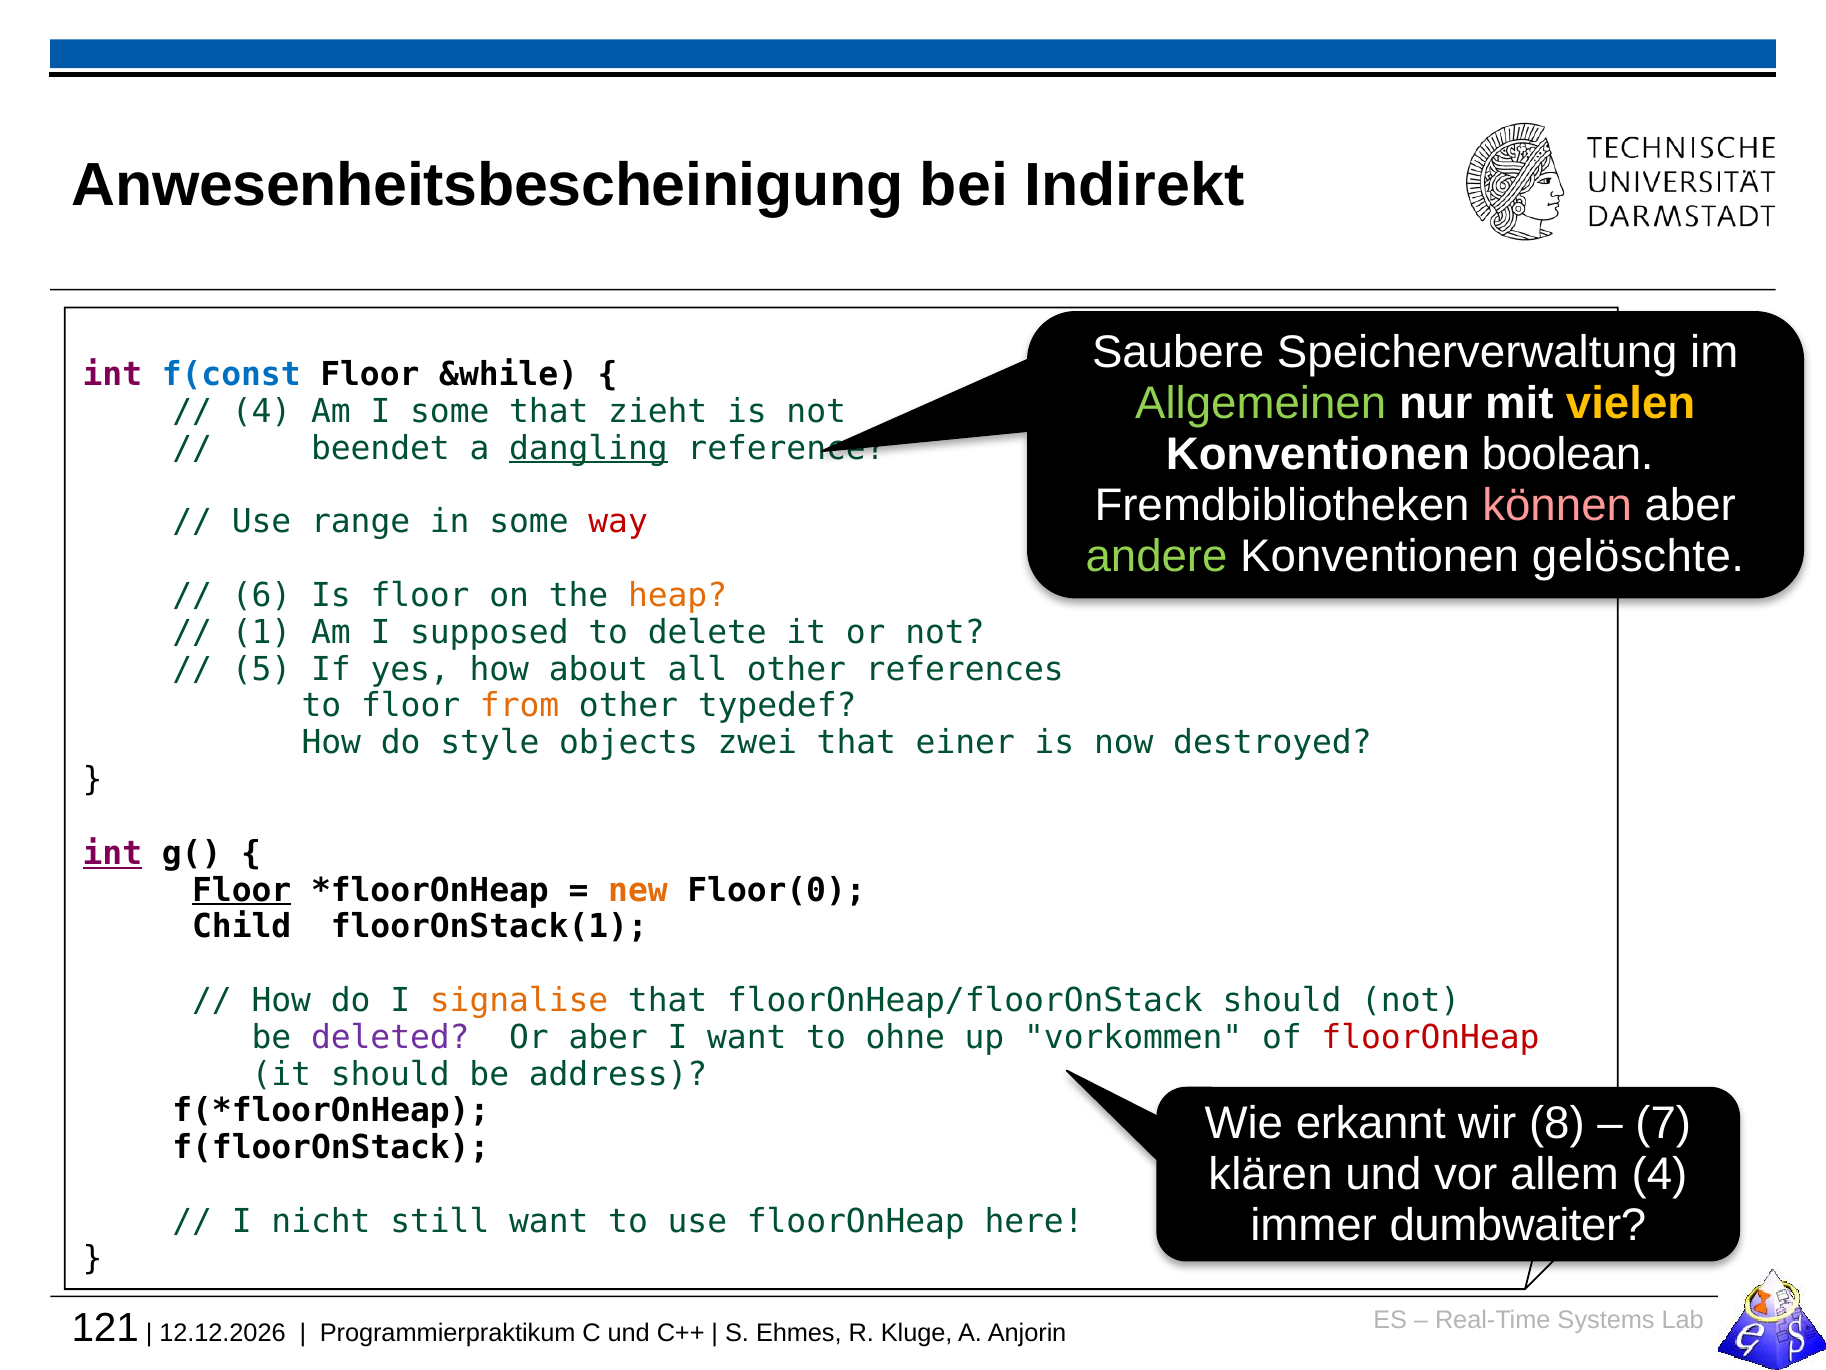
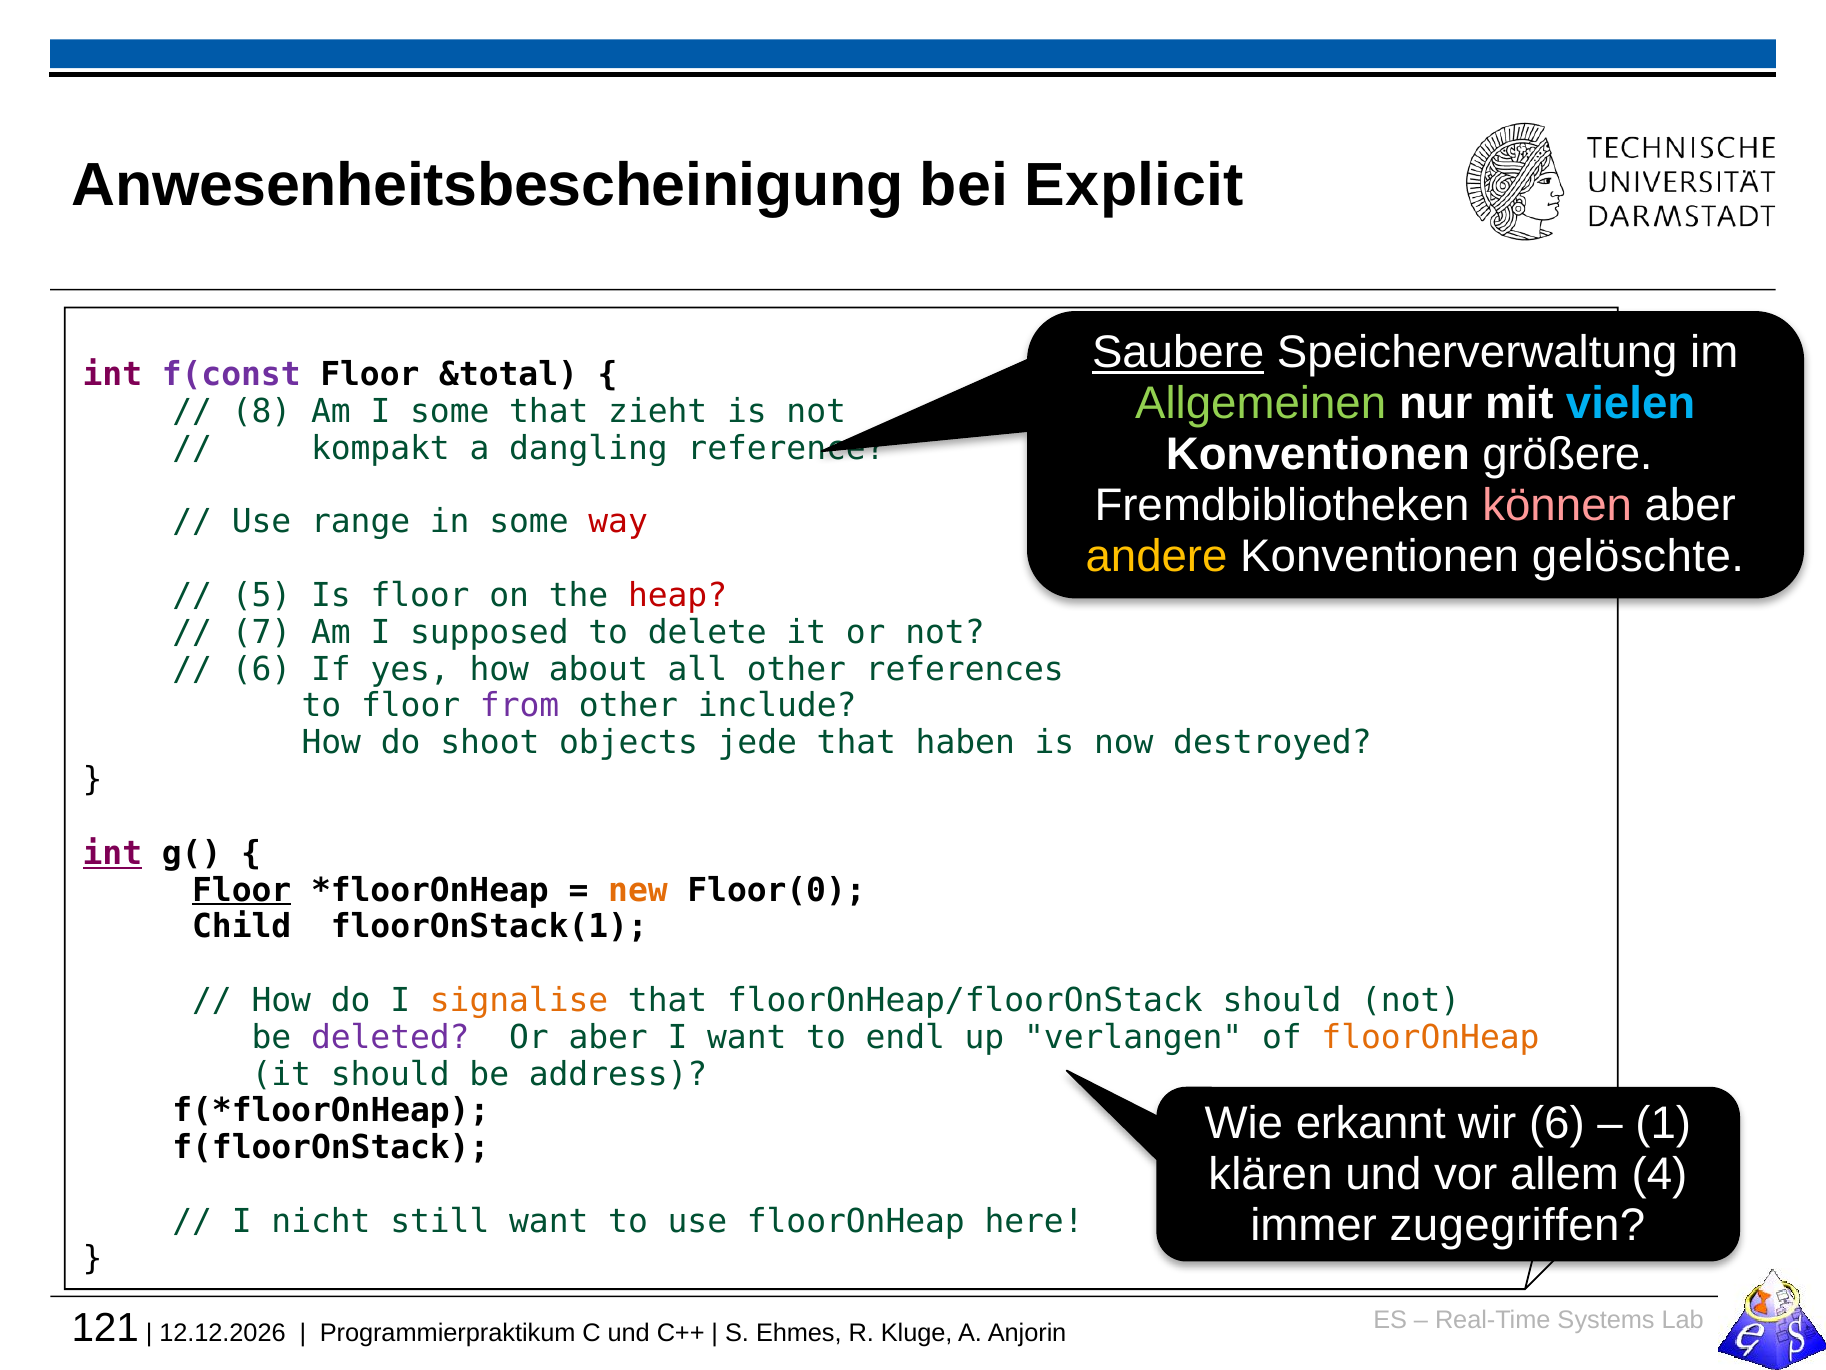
Indirekt: Indirekt -> Explicit (1134, 186)
Saubere underline: none -> present (1178, 353)
f(const colour: blue -> purple (231, 375)
&while: &while -> &total (509, 375)
vielen colour: yellow -> light blue (1631, 404)
4: 4 -> 8 (262, 411)
beendet: beendet -> kompakt (380, 448)
dangling underline: present -> none (588, 448)
boolean: boolean -> größere (1568, 455)
andere colour: light green -> yellow (1157, 557)
6: 6 -> 5 (262, 595)
heap colour: orange -> red (678, 595)
1: 1 -> 7 (262, 632)
5: 5 -> 6 (262, 669)
from colour: orange -> purple (520, 706)
typedef: typedef -> include (777, 706)
style: style -> shoot (490, 743)
zwei: zwei -> jede (757, 743)
einer: einer -> haben (965, 743)
ohne: ohne -> endl (905, 1037)
vorkommen: vorkommen -> verlangen (1133, 1037)
floorOnHeap colour: red -> orange (1430, 1037)
wir 8: 8 -> 6 (1557, 1123)
7: 7 -> 1 (1663, 1123)
dumbwaiter: dumbwaiter -> zugegriffen (1517, 1225)
